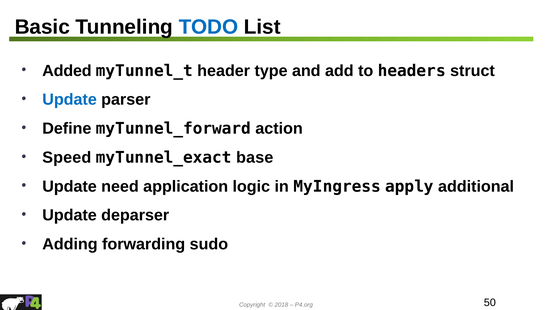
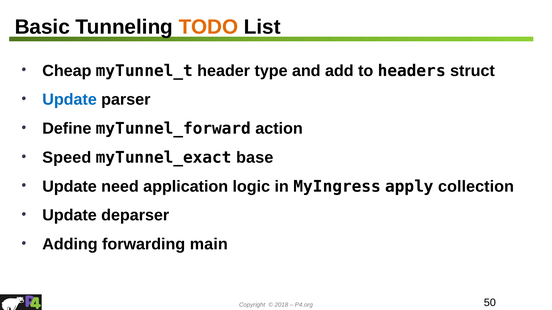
TODO colour: blue -> orange (208, 27)
Added: Added -> Cheap (67, 71)
additional: additional -> collection (476, 187)
sudo: sudo -> main (209, 245)
